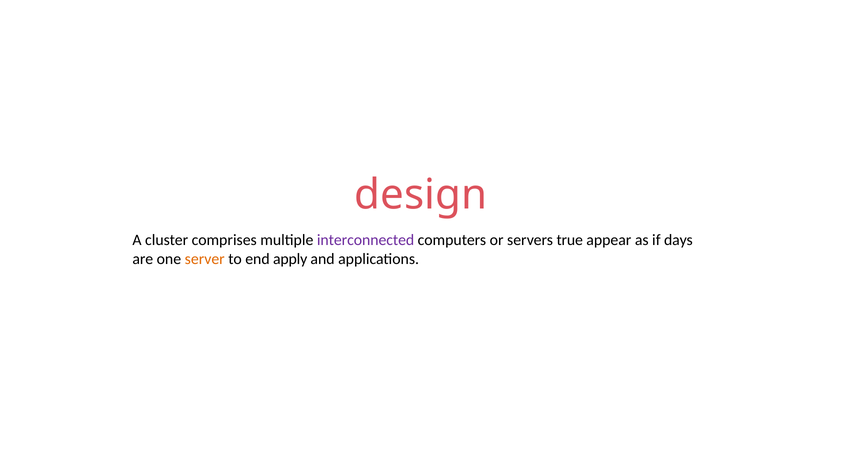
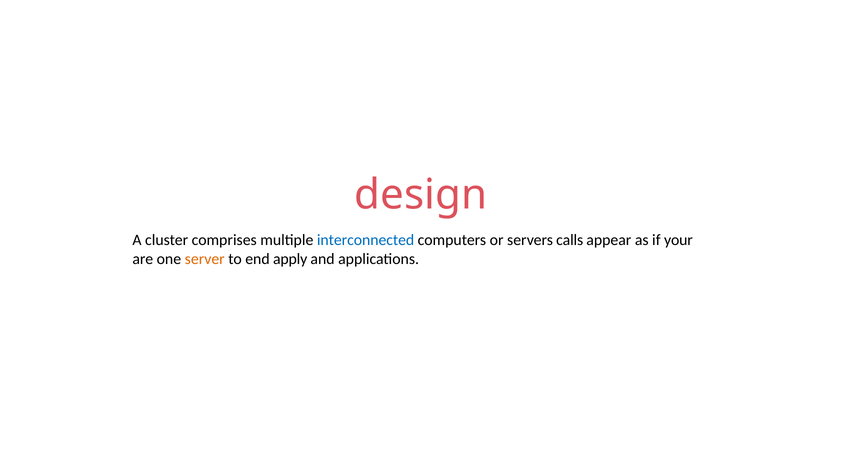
interconnected colour: purple -> blue (366, 240)
true: true -> calls (570, 240)
days: days -> your (678, 240)
